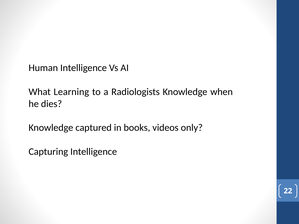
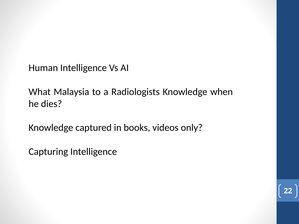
Learning: Learning -> Malaysia (71, 92)
